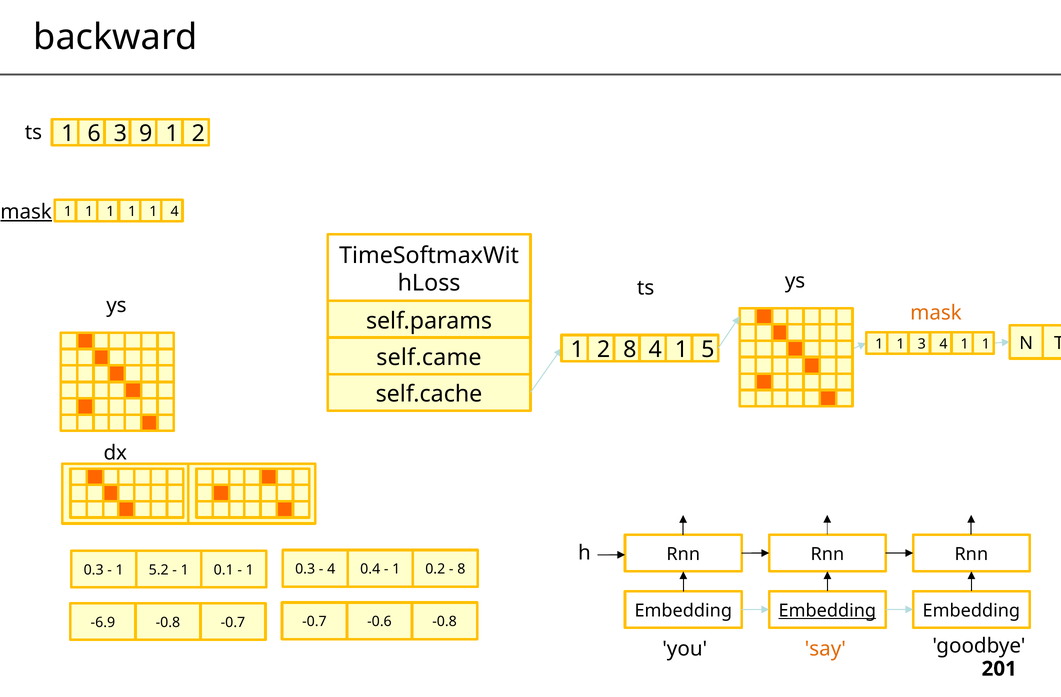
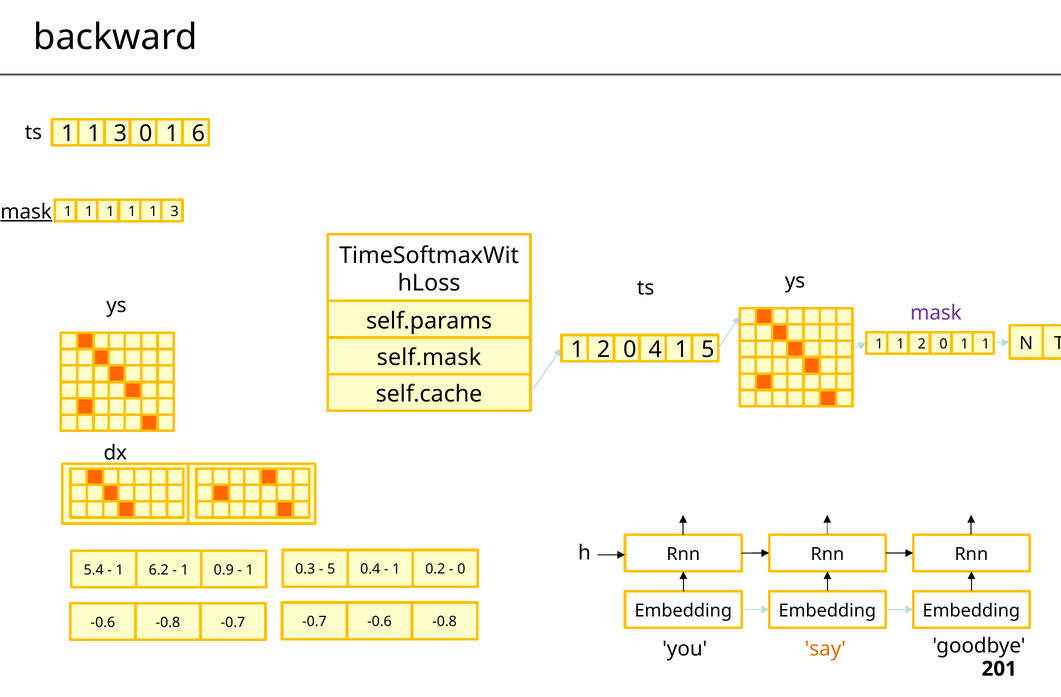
6: 6 -> 1 (94, 134)
3 9: 9 -> 0 (146, 134)
2: 2 -> 6 (198, 134)
4: 4 -> 3 (175, 211)
mask colour: orange -> purple (936, 313)
1 1 3: 3 -> 2 (922, 344)
2 8: 8 -> 0 (630, 350)
5 4: 4 -> 0 (943, 344)
self.came: self.came -> self.mask (429, 357)
4: 4 -> 5 (331, 569)
8: 8 -> 0 (461, 569)
0.3: 0.3 -> 5.4 (94, 570)
5.2: 5.2 -> 6.2 (159, 570)
0.1: 0.1 -> 0.9 (224, 570)
Embedding underline: present -> none (827, 611)
-6.9: -6.9 -> -0.6 (103, 623)
